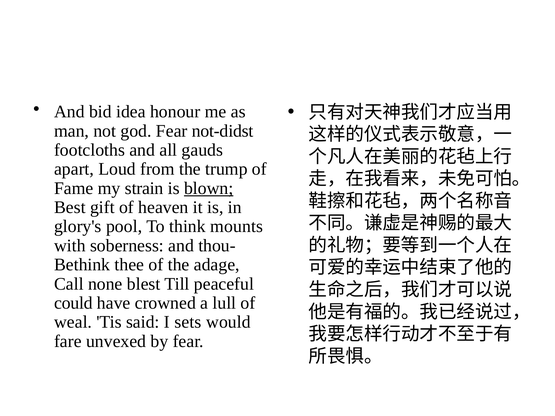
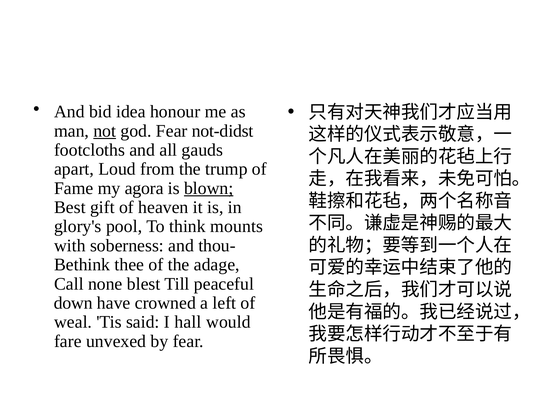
not underline: none -> present (105, 131)
strain: strain -> agora (144, 188)
could: could -> down (73, 303)
lull: lull -> left (224, 303)
sets: sets -> hall (188, 322)
